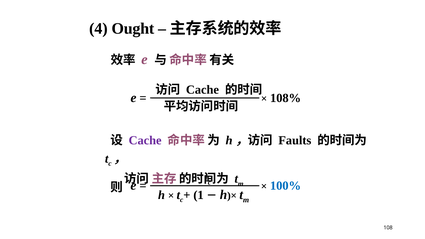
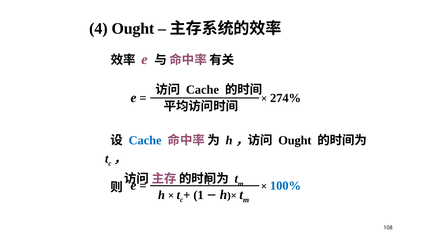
108%: 108% -> 274% (286, 98)
Cache colour: purple -> blue (145, 140)
Faults: Faults -> Ought (295, 140)
